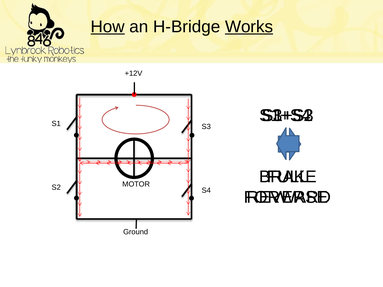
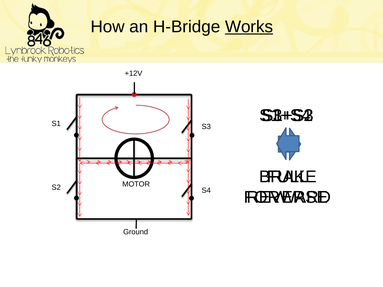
How underline: present -> none (108, 27)
